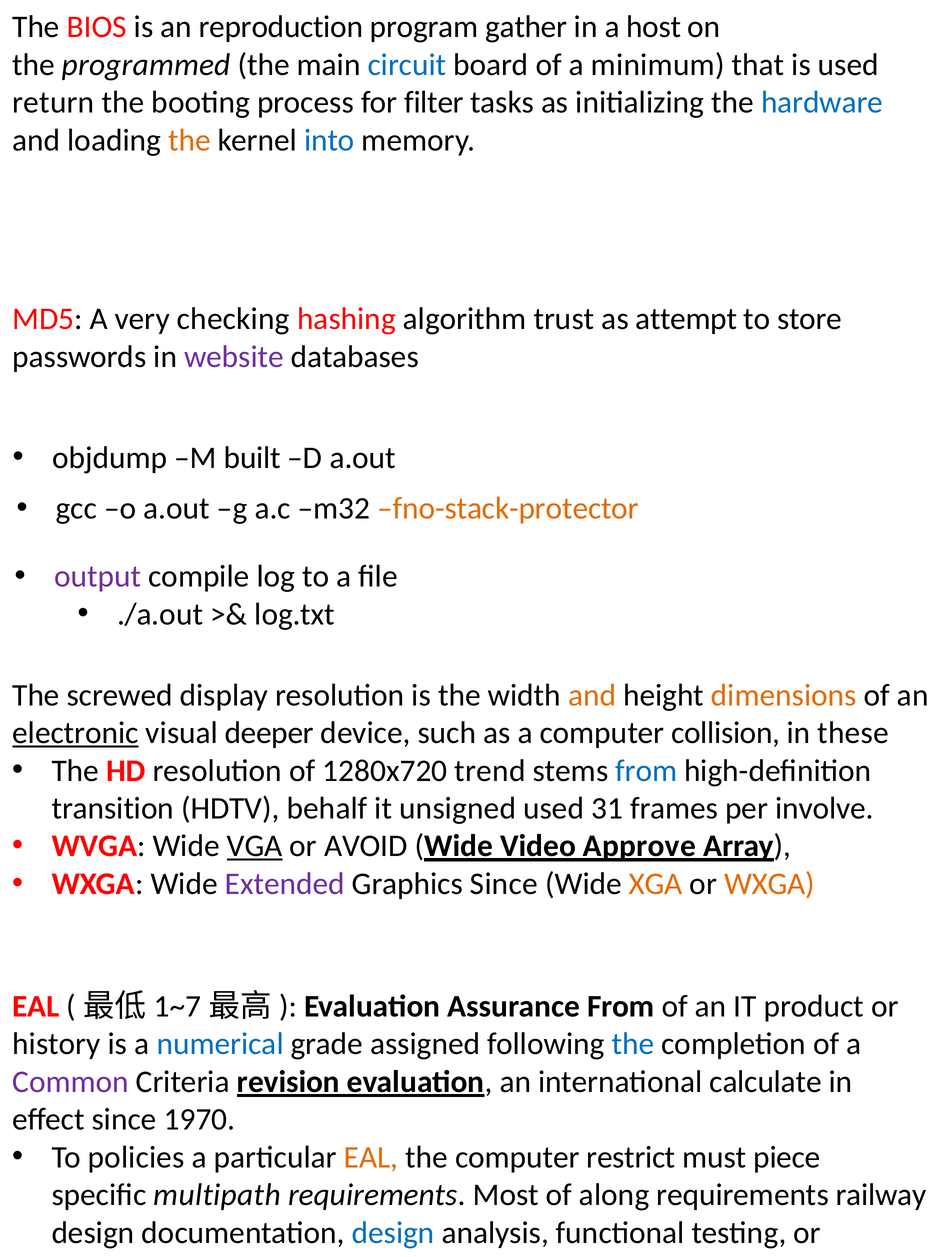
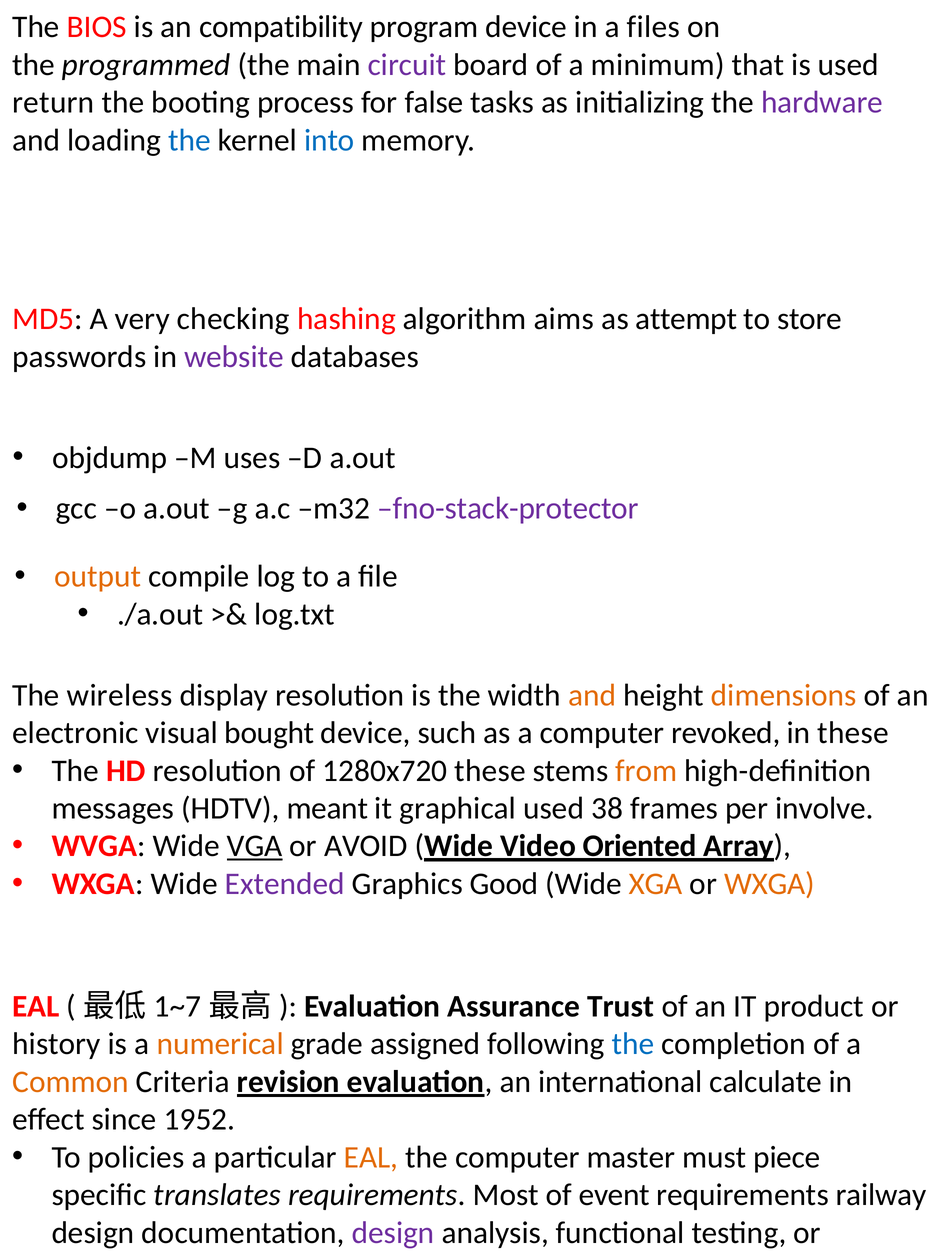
reproduction: reproduction -> compatibility (281, 27)
program gather: gather -> device (526, 27)
host: host -> files (653, 27)
circuit colour: blue -> purple (407, 65)
filter: filter -> false (434, 103)
hardware colour: blue -> purple (822, 103)
the colour: orange -> blue (190, 140)
trust: trust -> aims (564, 319)
built: built -> uses (252, 458)
fno-stack-protector colour: orange -> purple (508, 509)
output colour: purple -> orange (98, 577)
screwed: screwed -> wireless (120, 695)
electronic underline: present -> none (75, 733)
deeper: deeper -> bought (269, 733)
collision: collision -> revoked (726, 733)
1280x720 trend: trend -> these (490, 771)
from colour: blue -> orange (646, 771)
transition: transition -> messages (113, 809)
behalf: behalf -> meant (327, 809)
unsigned: unsigned -> graphical (458, 809)
31: 31 -> 38 (607, 809)
Approve: Approve -> Oriented (640, 846)
Graphics Since: Since -> Good (504, 884)
Assurance From: From -> Trust (621, 1007)
numerical colour: blue -> orange (220, 1044)
Common colour: purple -> orange (71, 1082)
1970: 1970 -> 1952 (200, 1120)
restrict: restrict -> master (631, 1158)
multipath: multipath -> translates (217, 1195)
along: along -> event (614, 1195)
design colour: blue -> purple (393, 1233)
